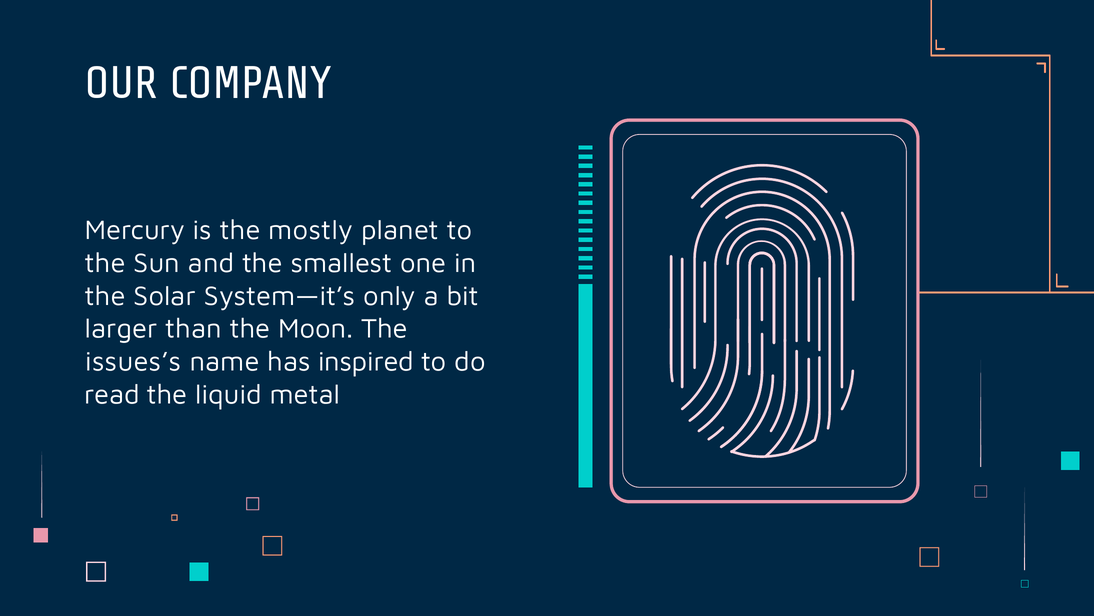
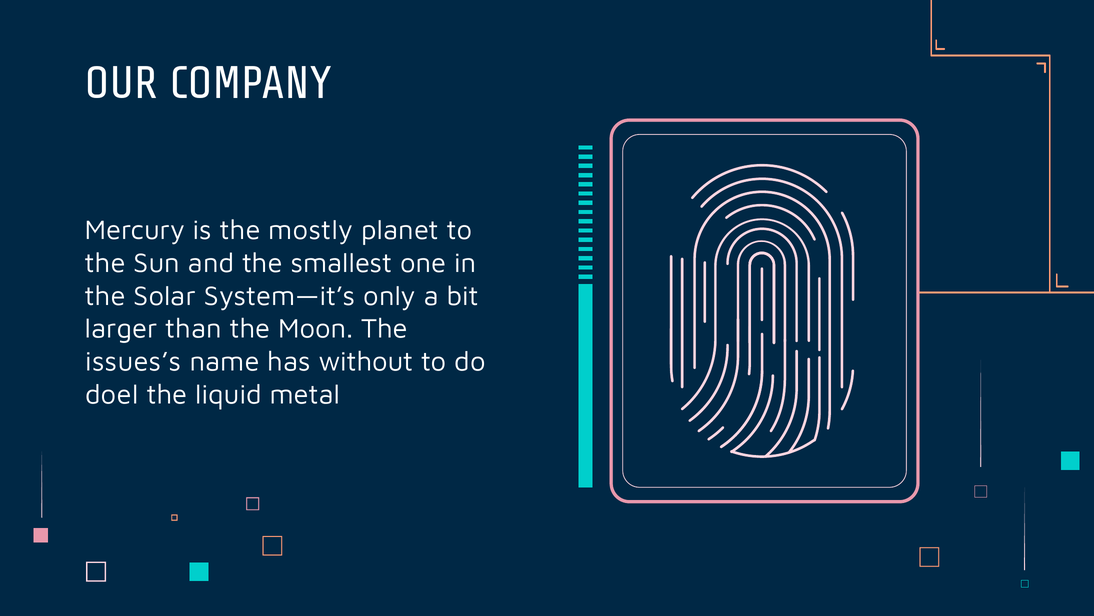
inspired: inspired -> without (366, 361)
read: read -> doel (112, 394)
